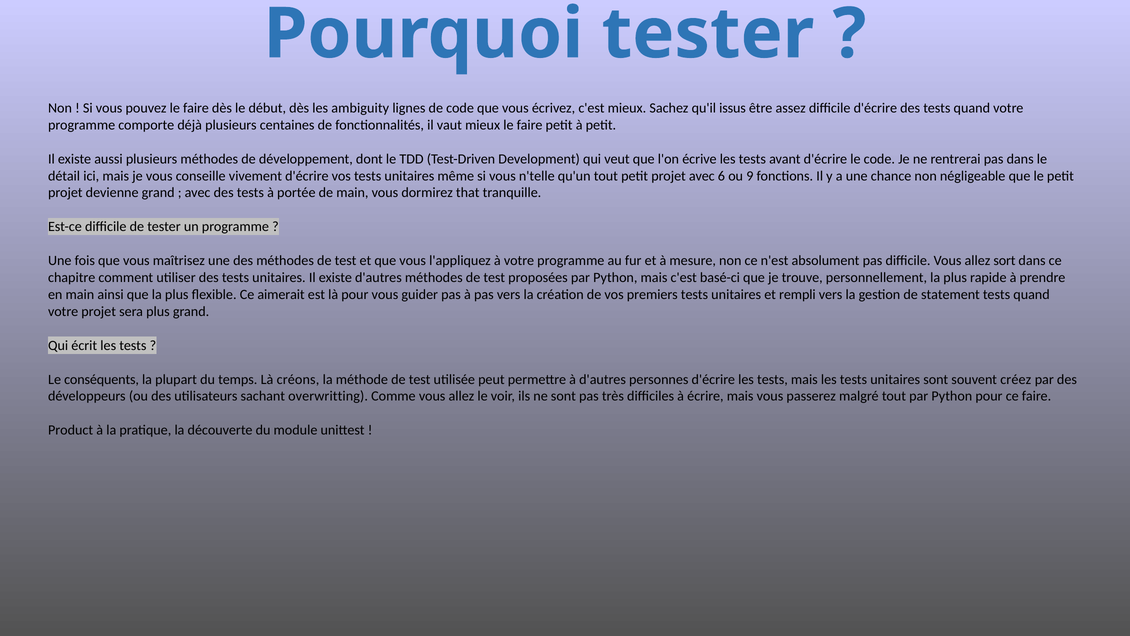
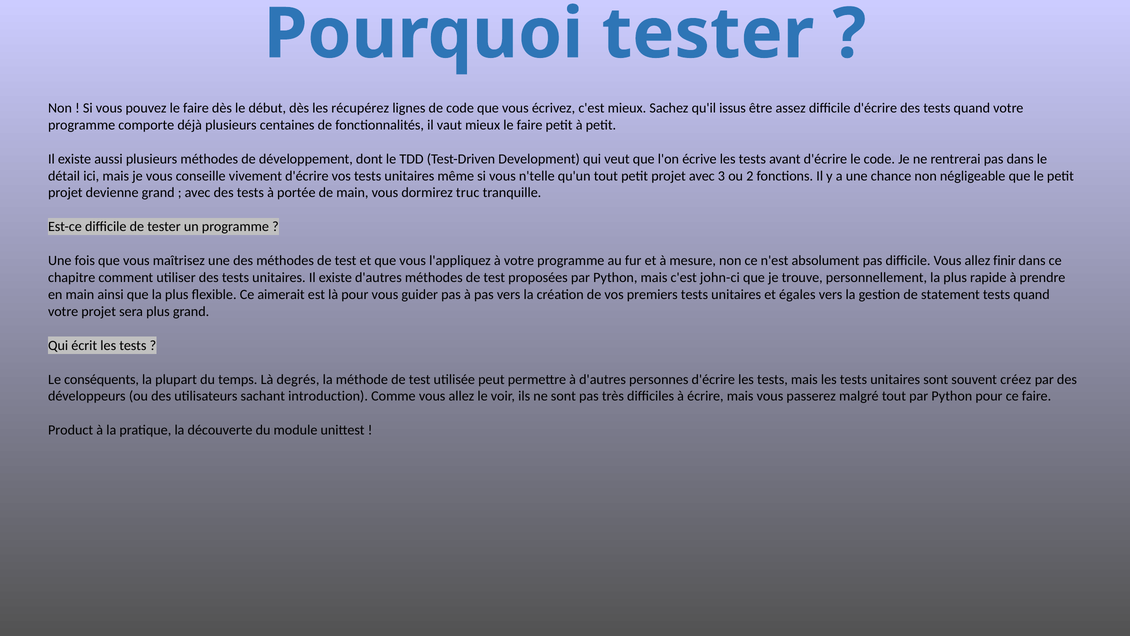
ambiguity: ambiguity -> récupérez (360, 108)
6: 6 -> 3 (721, 176)
9: 9 -> 2 (750, 176)
that: that -> truc (468, 193)
sort: sort -> finir (1004, 261)
basé-ci: basé-ci -> john-ci (720, 277)
rempli: rempli -> égales (797, 294)
créons: créons -> degrés (298, 379)
overwritting: overwritting -> introduction (328, 396)
